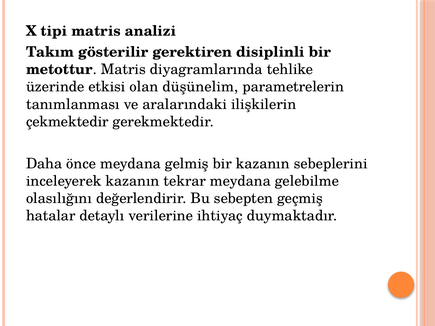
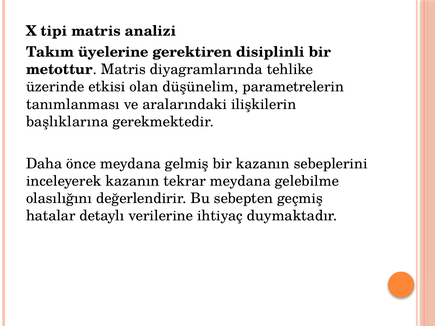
gösterilir: gösterilir -> üyelerine (113, 52)
çekmektedir: çekmektedir -> başlıklarına (67, 122)
